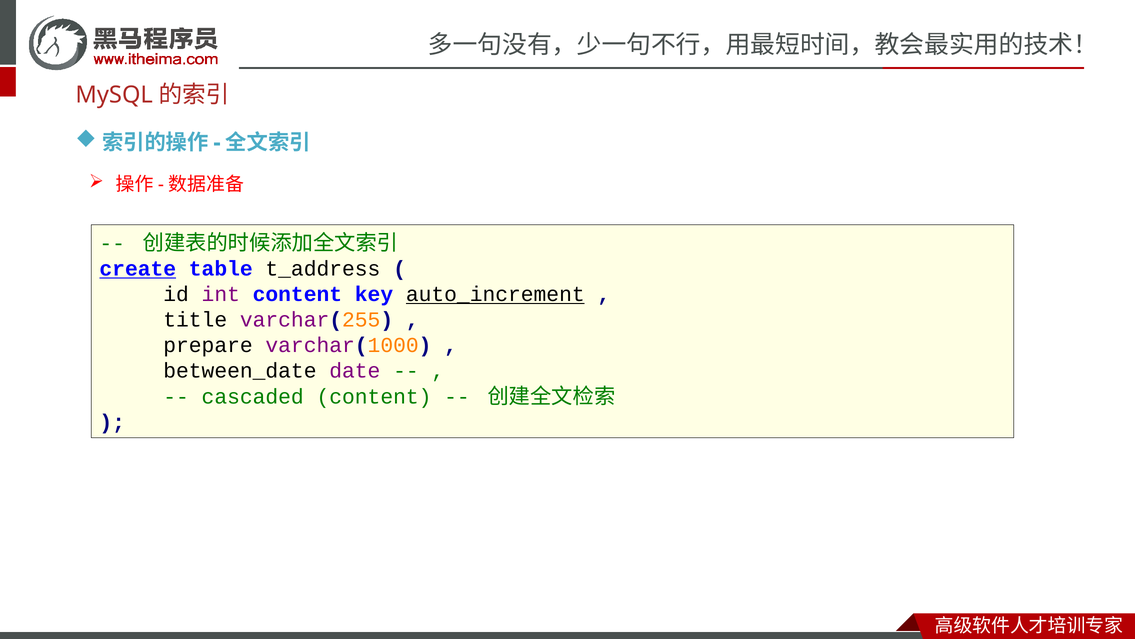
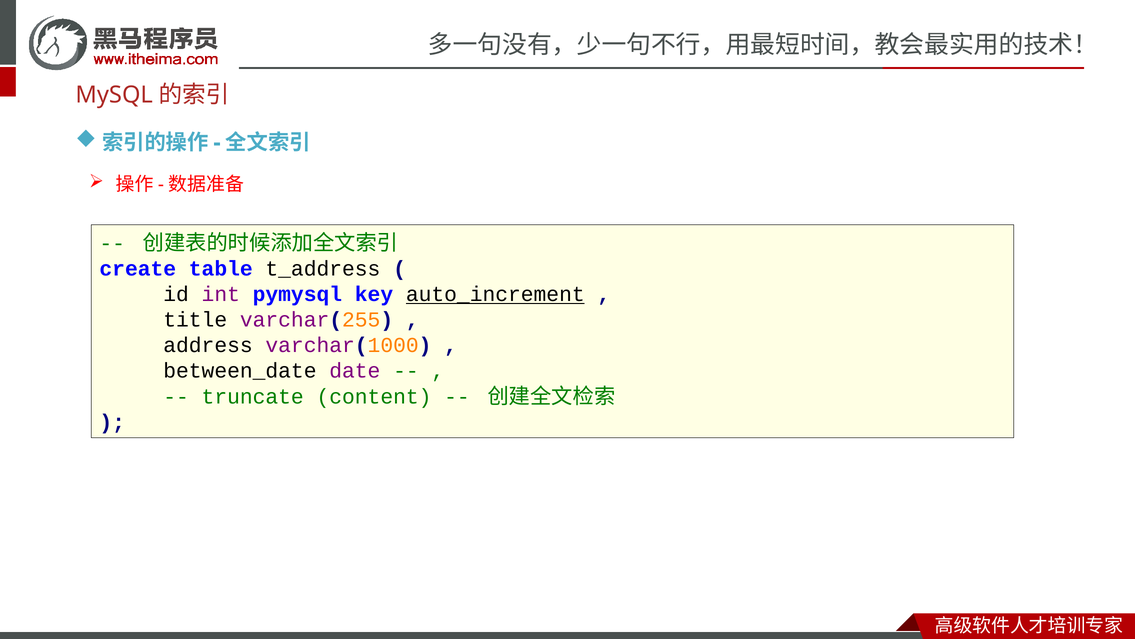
create underline: present -> none (138, 268)
int content: content -> pymysql (297, 294)
prepare: prepare -> address (208, 345)
cascaded: cascaded -> truncate (253, 396)
